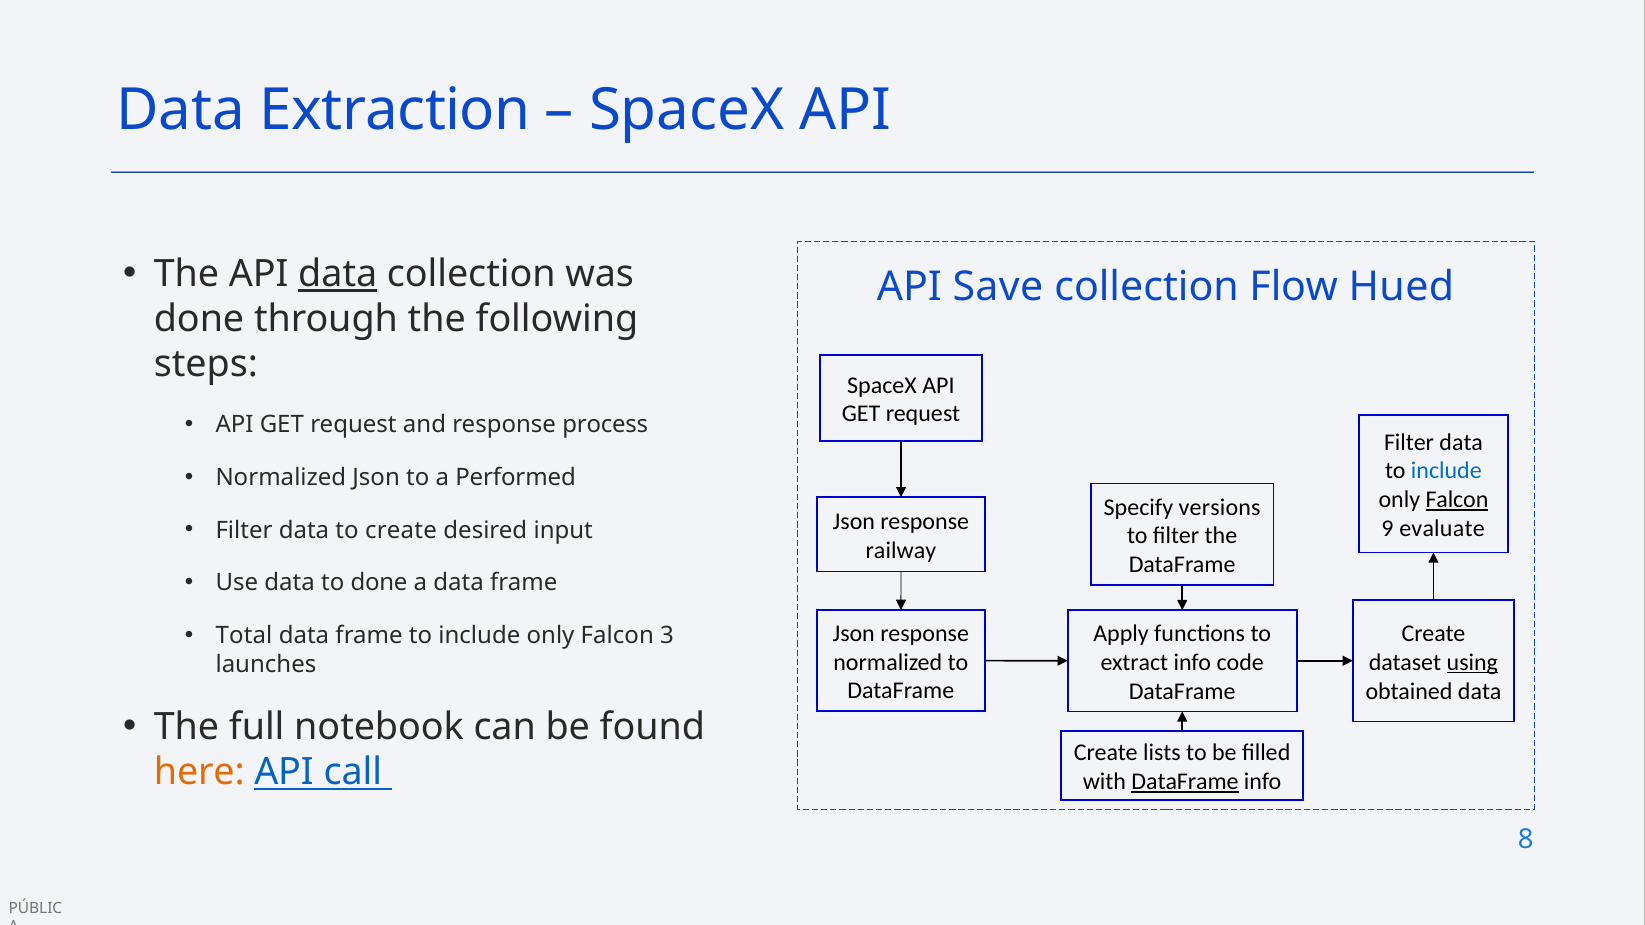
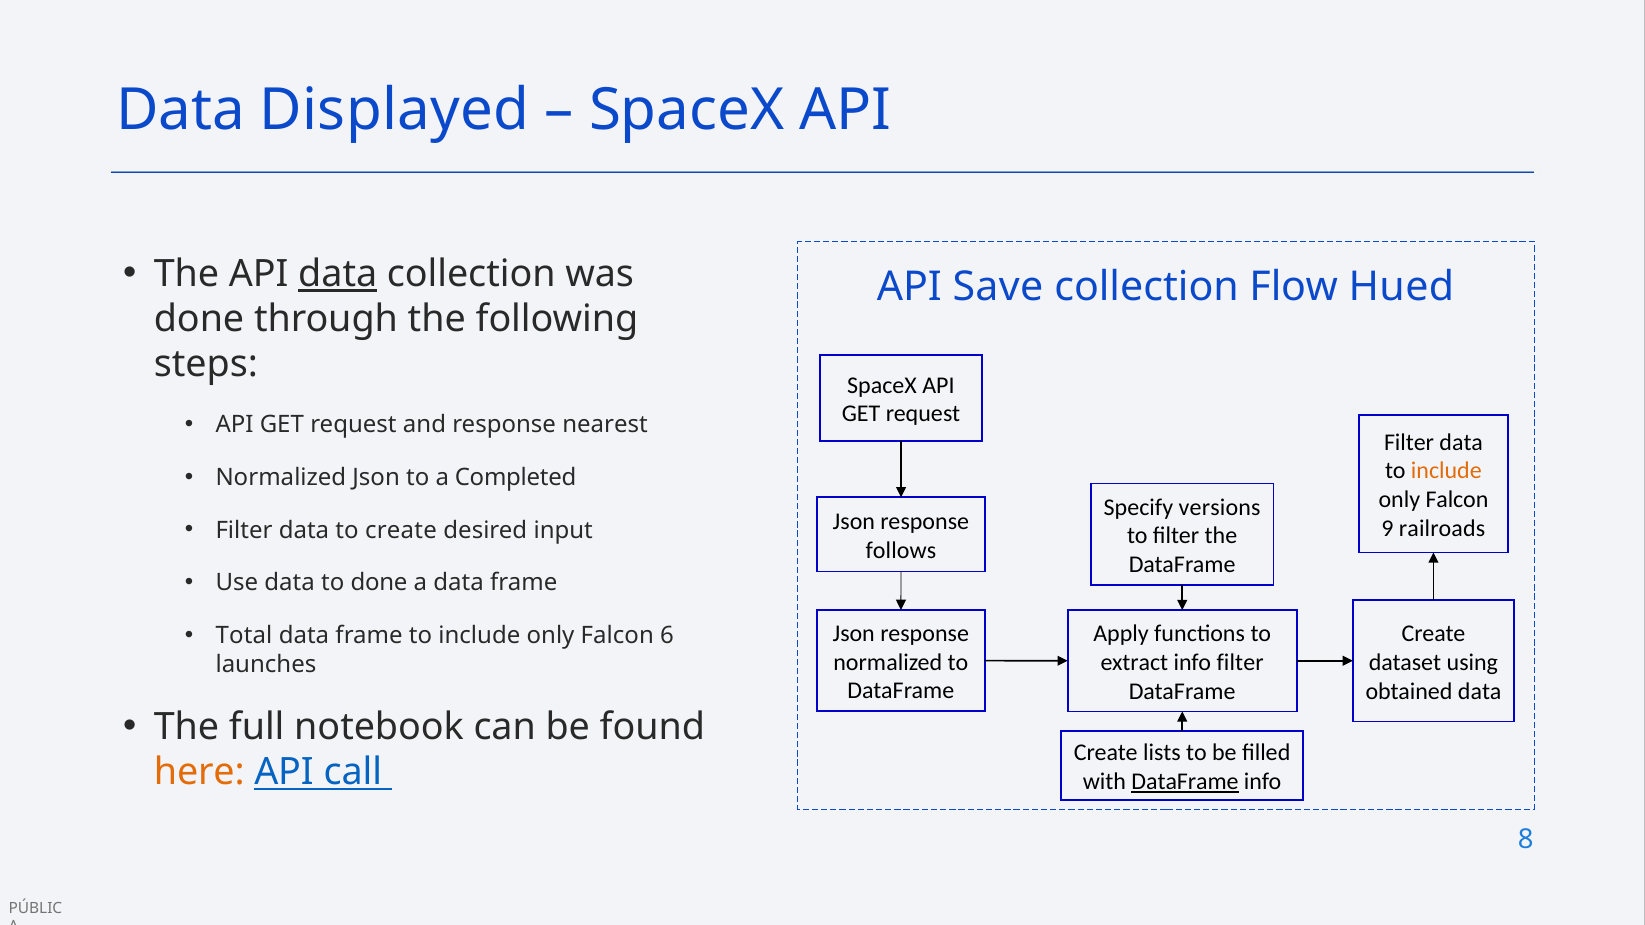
Extraction: Extraction -> Displayed (395, 110)
process: process -> nearest (605, 425)
include colour: blue -> orange (1446, 471)
Performed: Performed -> Completed (516, 478)
Falcon underline: present -> none (1457, 500)
evaluate: evaluate -> railroads (1442, 529)
railway: railway -> follows (901, 551)
3: 3 -> 6 (667, 636)
info code: code -> filter (1240, 663)
using underline: present -> none (1472, 663)
